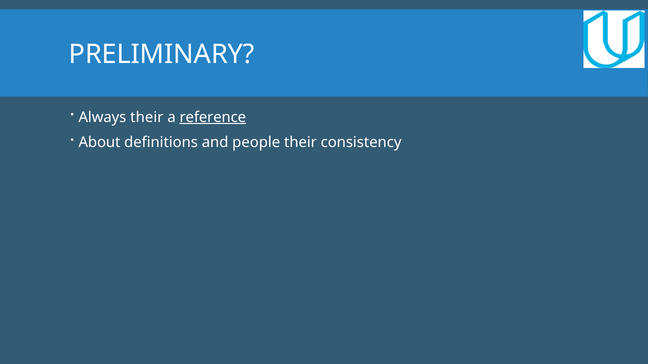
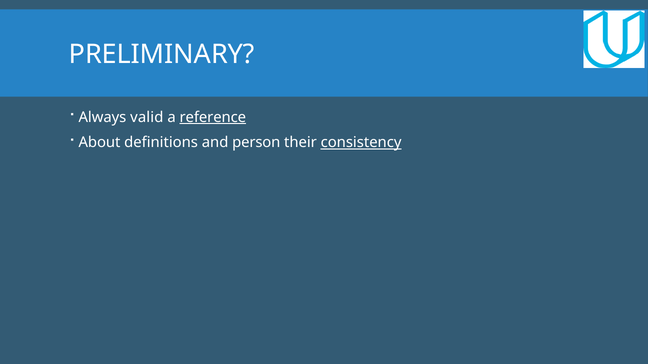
Always their: their -> valid (147, 117)
people: people -> person (256, 143)
consistency underline: none -> present (361, 143)
